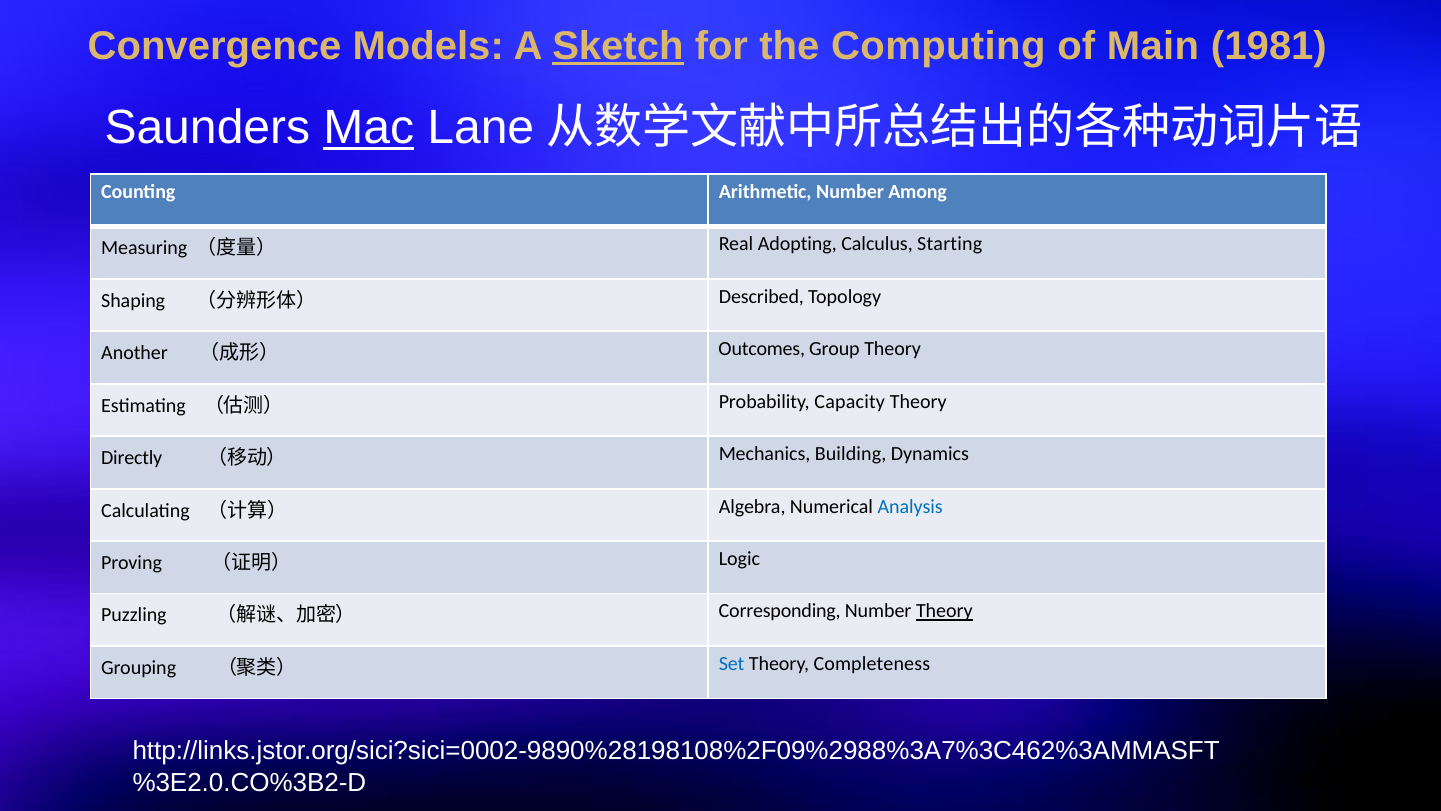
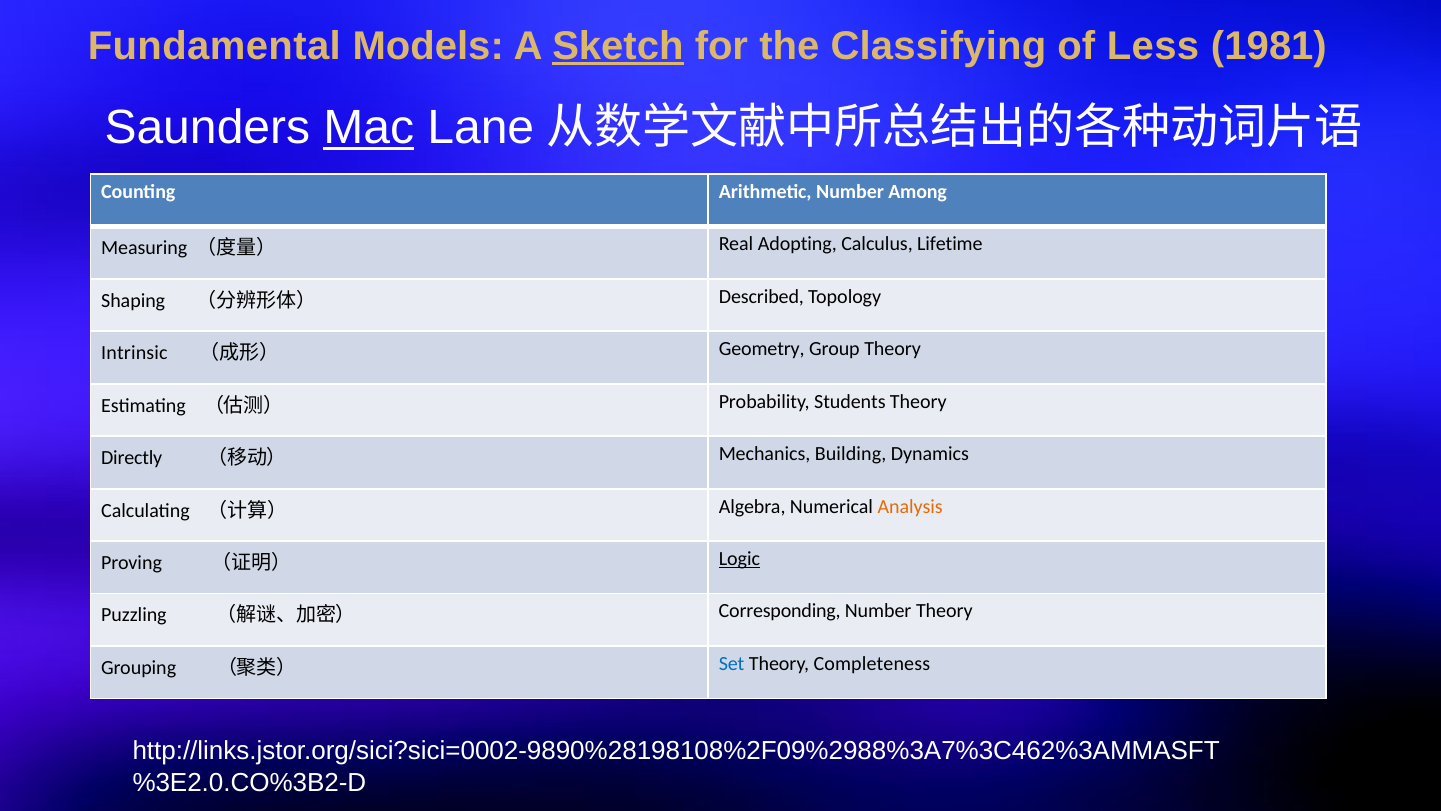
Convergence: Convergence -> Fundamental (214, 46)
Computing: Computing -> Classifying (938, 46)
Main: Main -> Less (1153, 46)
Starting: Starting -> Lifetime (950, 244)
Another: Another -> Intrinsic (134, 353)
Outcomes: Outcomes -> Geometry (762, 349)
Capacity: Capacity -> Students (850, 401)
Analysis colour: blue -> orange (910, 506)
Logic underline: none -> present (739, 559)
Theory underline: present -> none (944, 611)
